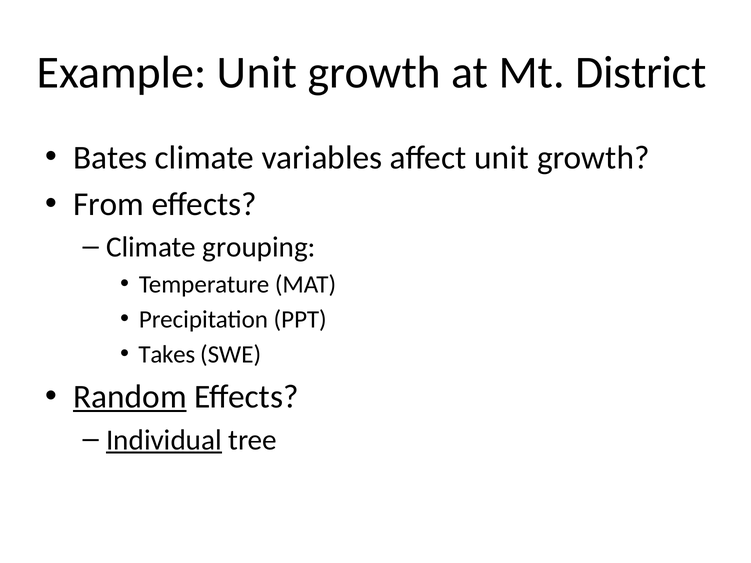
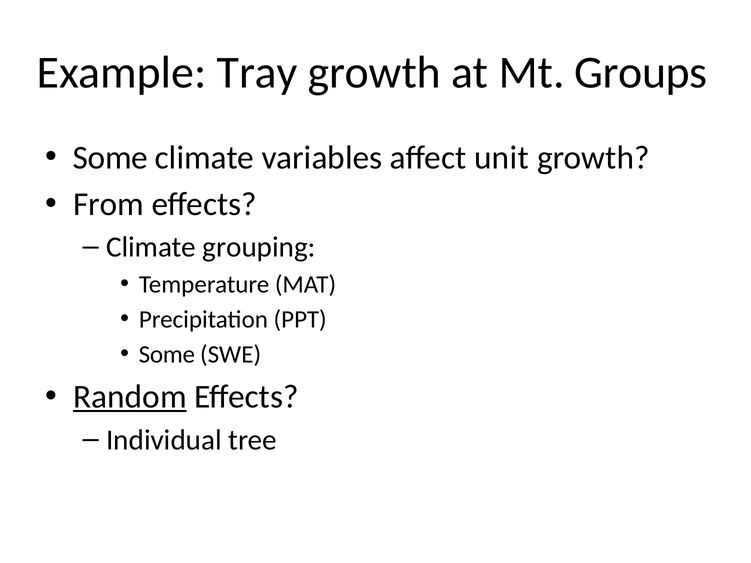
Example Unit: Unit -> Tray (257, 73)
District: District -> Groups (641, 73)
Bates: Bates -> Some (110, 158)
Takes: Takes -> Some (167, 355)
Individual underline: present -> none (164, 440)
